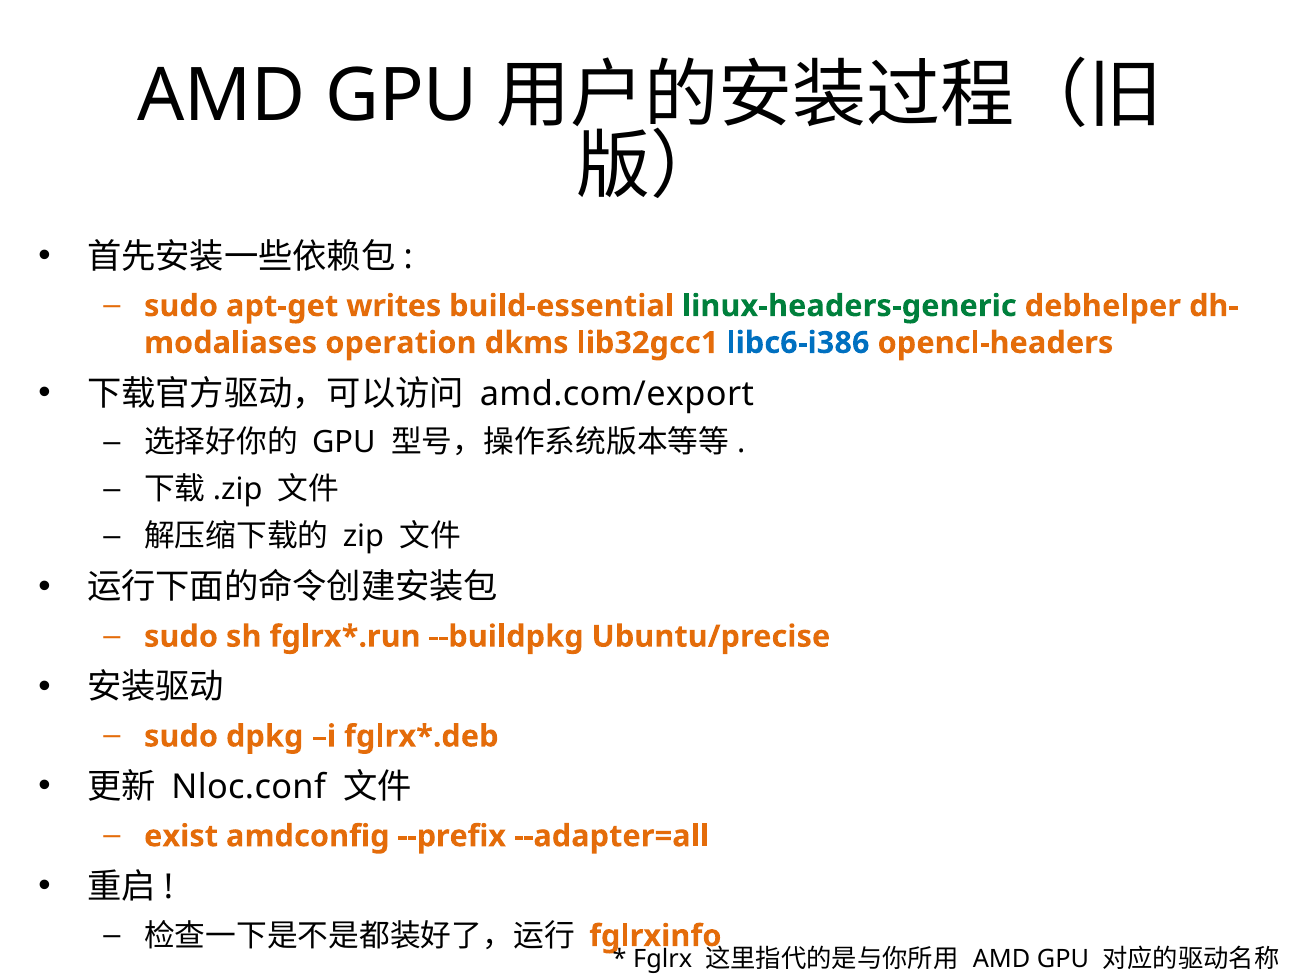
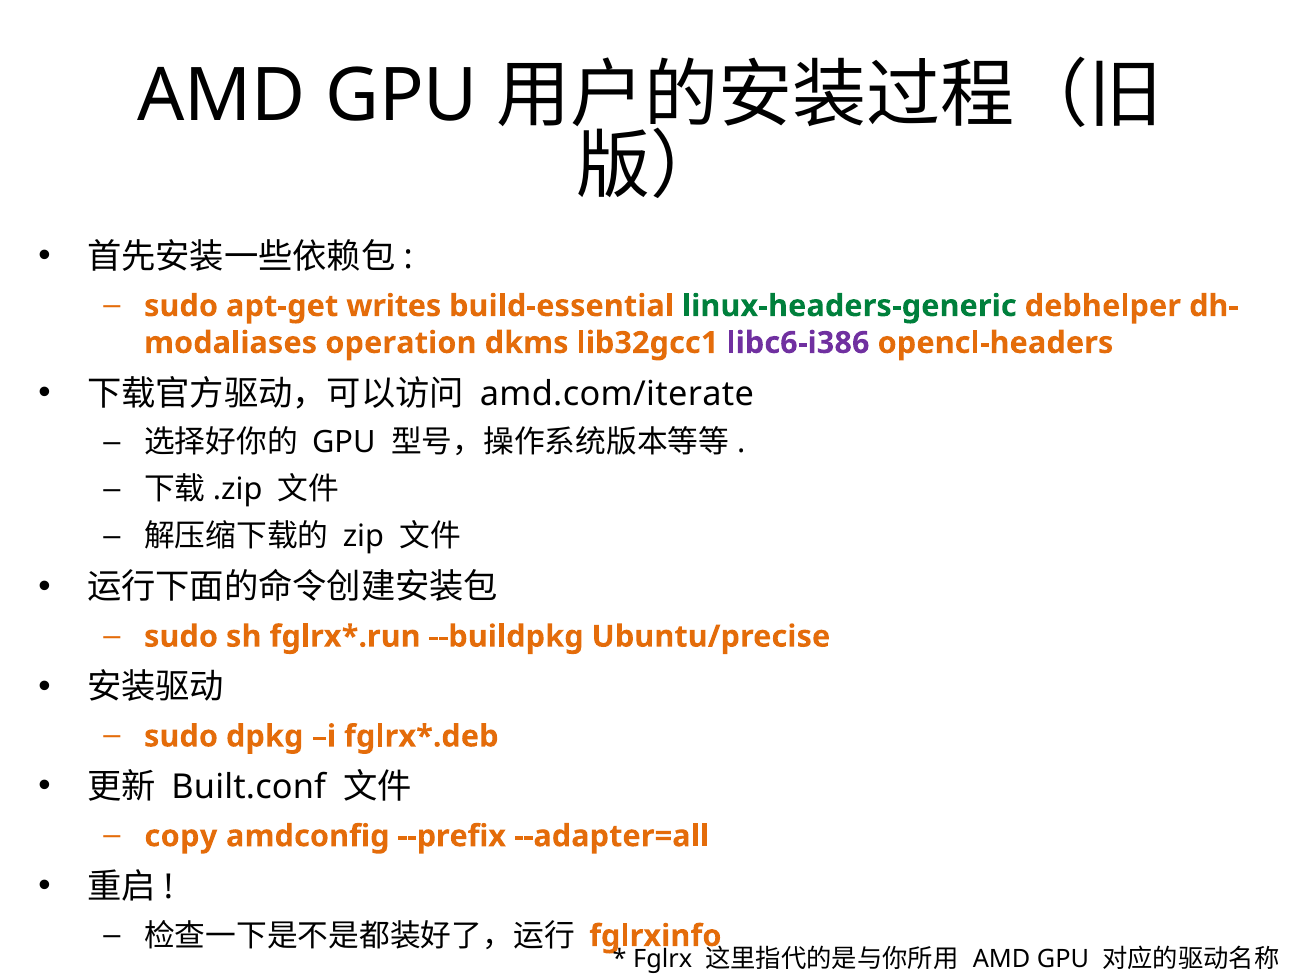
libc6-i386 colour: blue -> purple (798, 343)
amd.com/export: amd.com/export -> amd.com/iterate (617, 394)
Nloc.conf: Nloc.conf -> Built.conf (249, 787)
exist: exist -> copy (181, 836)
